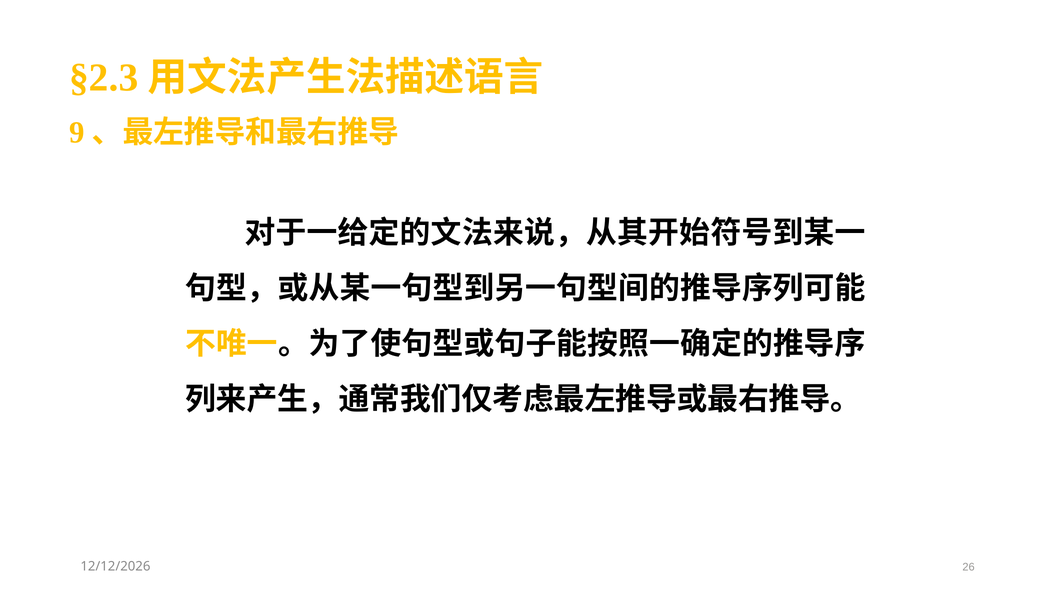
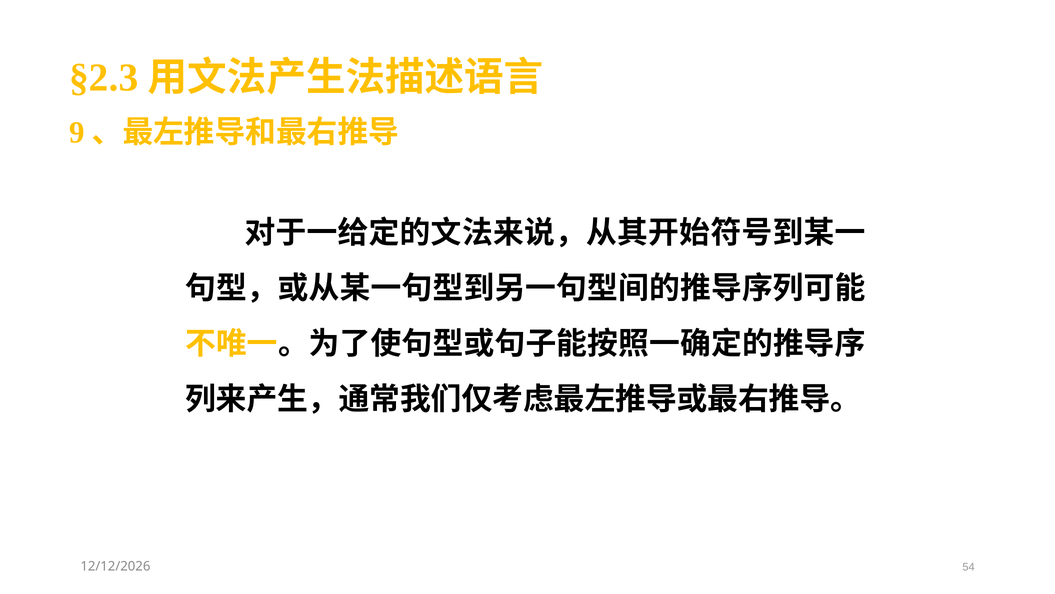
26: 26 -> 54 (969, 567)
